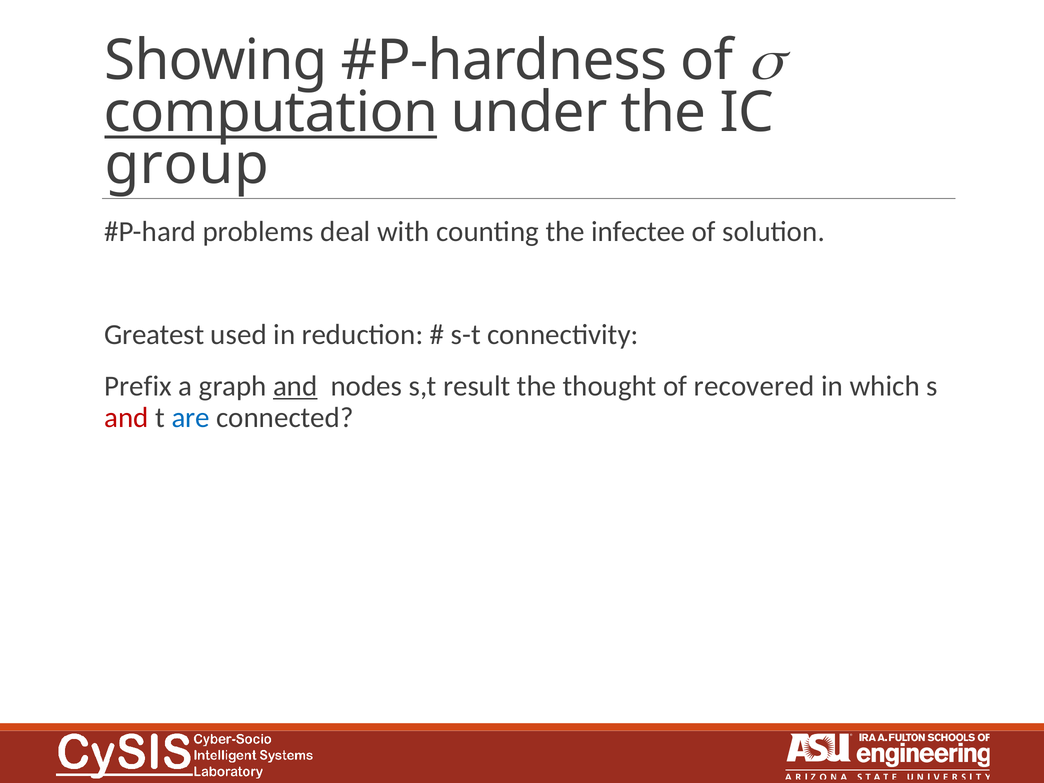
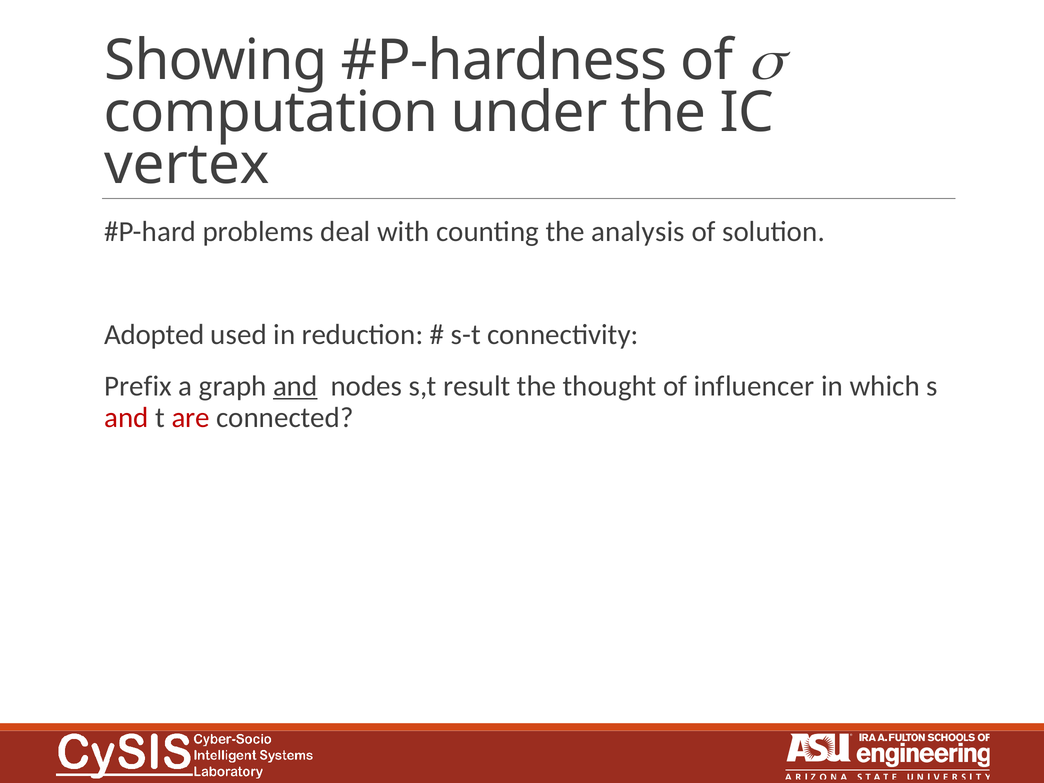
computation underline: present -> none (271, 113)
group: group -> vertex (187, 165)
infectee: infectee -> analysis (638, 231)
Greatest: Greatest -> Adopted (154, 335)
recovered: recovered -> influencer (754, 386)
are colour: blue -> red (191, 418)
